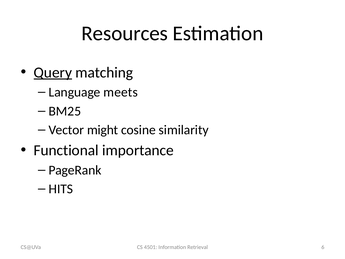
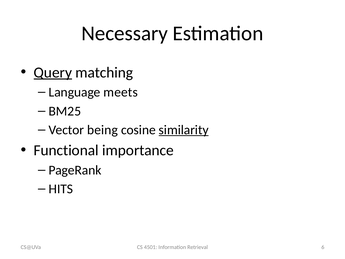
Resources: Resources -> Necessary (125, 33)
might: might -> being (103, 130)
similarity underline: none -> present (184, 130)
